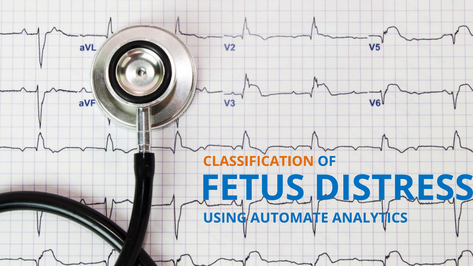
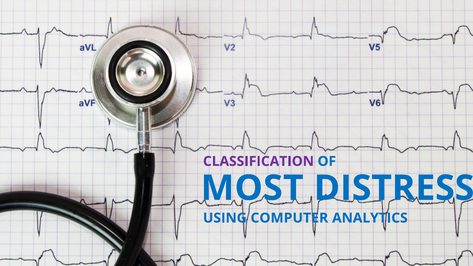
CLASSIFICATION colour: orange -> purple (258, 161)
FETUS: FETUS -> MOST (252, 188)
AUTOMATE: AUTOMATE -> COMPUTER (289, 218)
